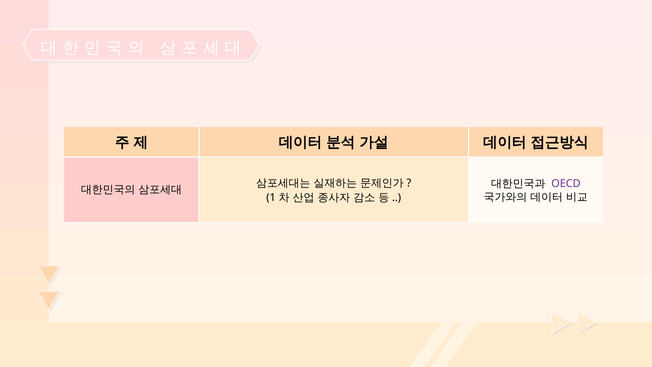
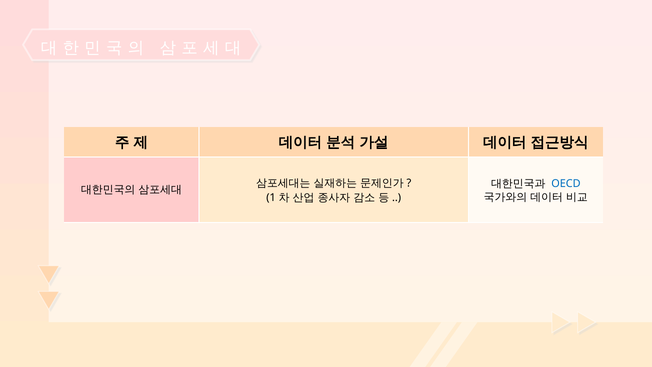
OECD colour: purple -> blue (566, 183)
